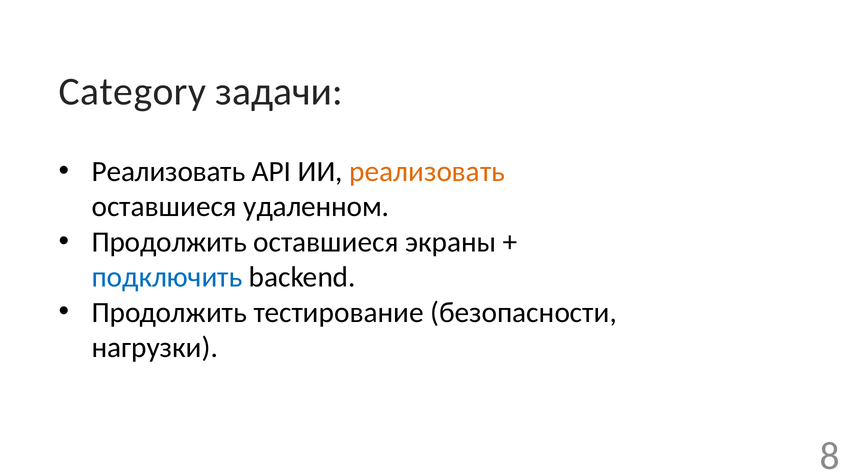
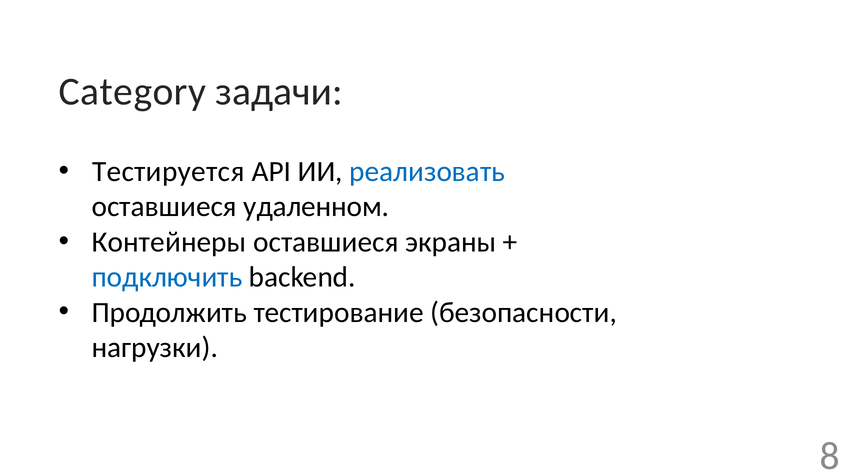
Реализовать: Реализовать -> Тестируется (168, 172)
реализовать colour: orange -> blue (427, 172)
Продолжить: Продолжить -> Контейнеры (169, 242)
